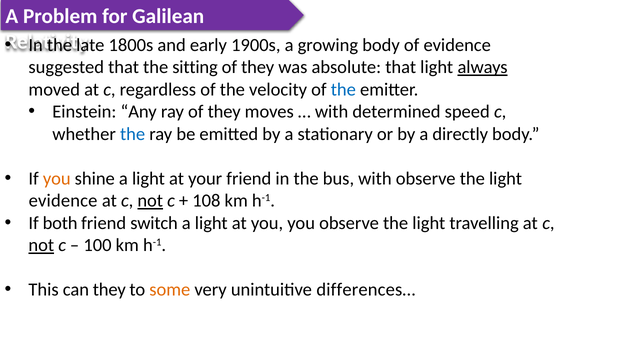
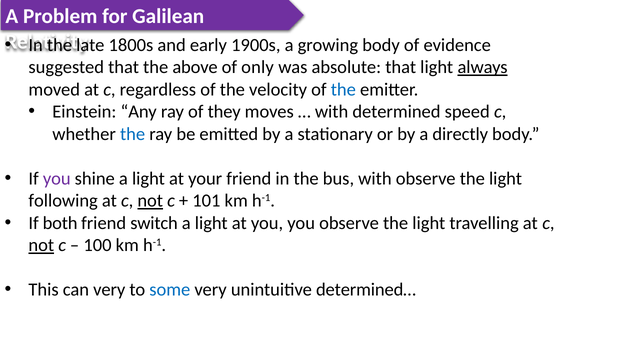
sitting: sitting -> above (195, 67)
they: they -> only (258, 67)
you colour: orange -> purple (57, 179)
evidence: evidence -> following (63, 201)
108: 108 -> 101 (206, 201)
can they: they -> very (109, 290)
some colour: orange -> blue (170, 290)
differences…: differences… -> determined… (366, 290)
